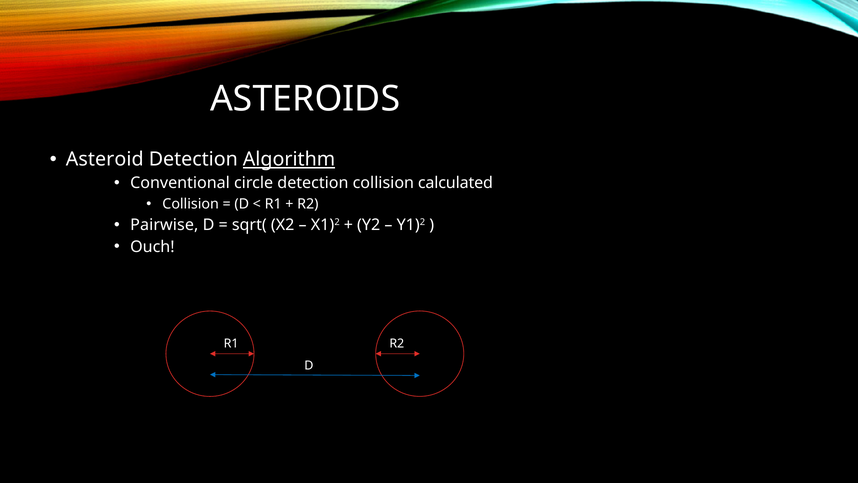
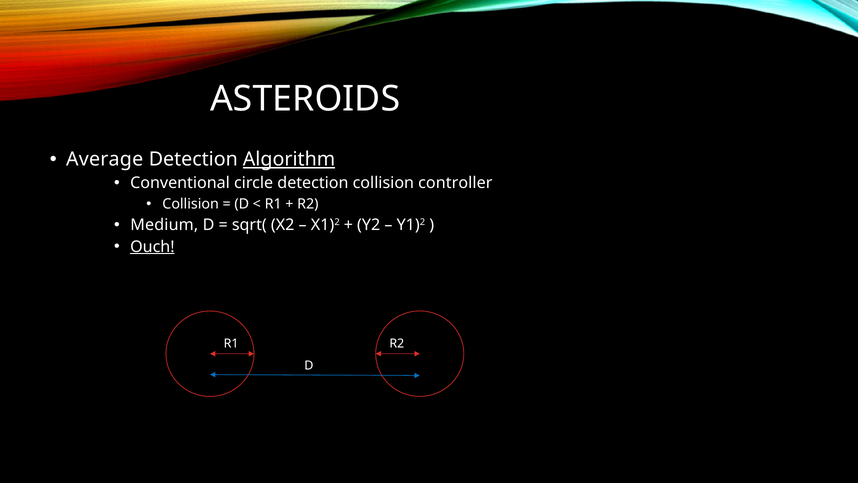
Asteroid: Asteroid -> Average (105, 159)
calculated: calculated -> controller (455, 183)
Pairwise: Pairwise -> Medium (164, 225)
Ouch underline: none -> present (152, 247)
